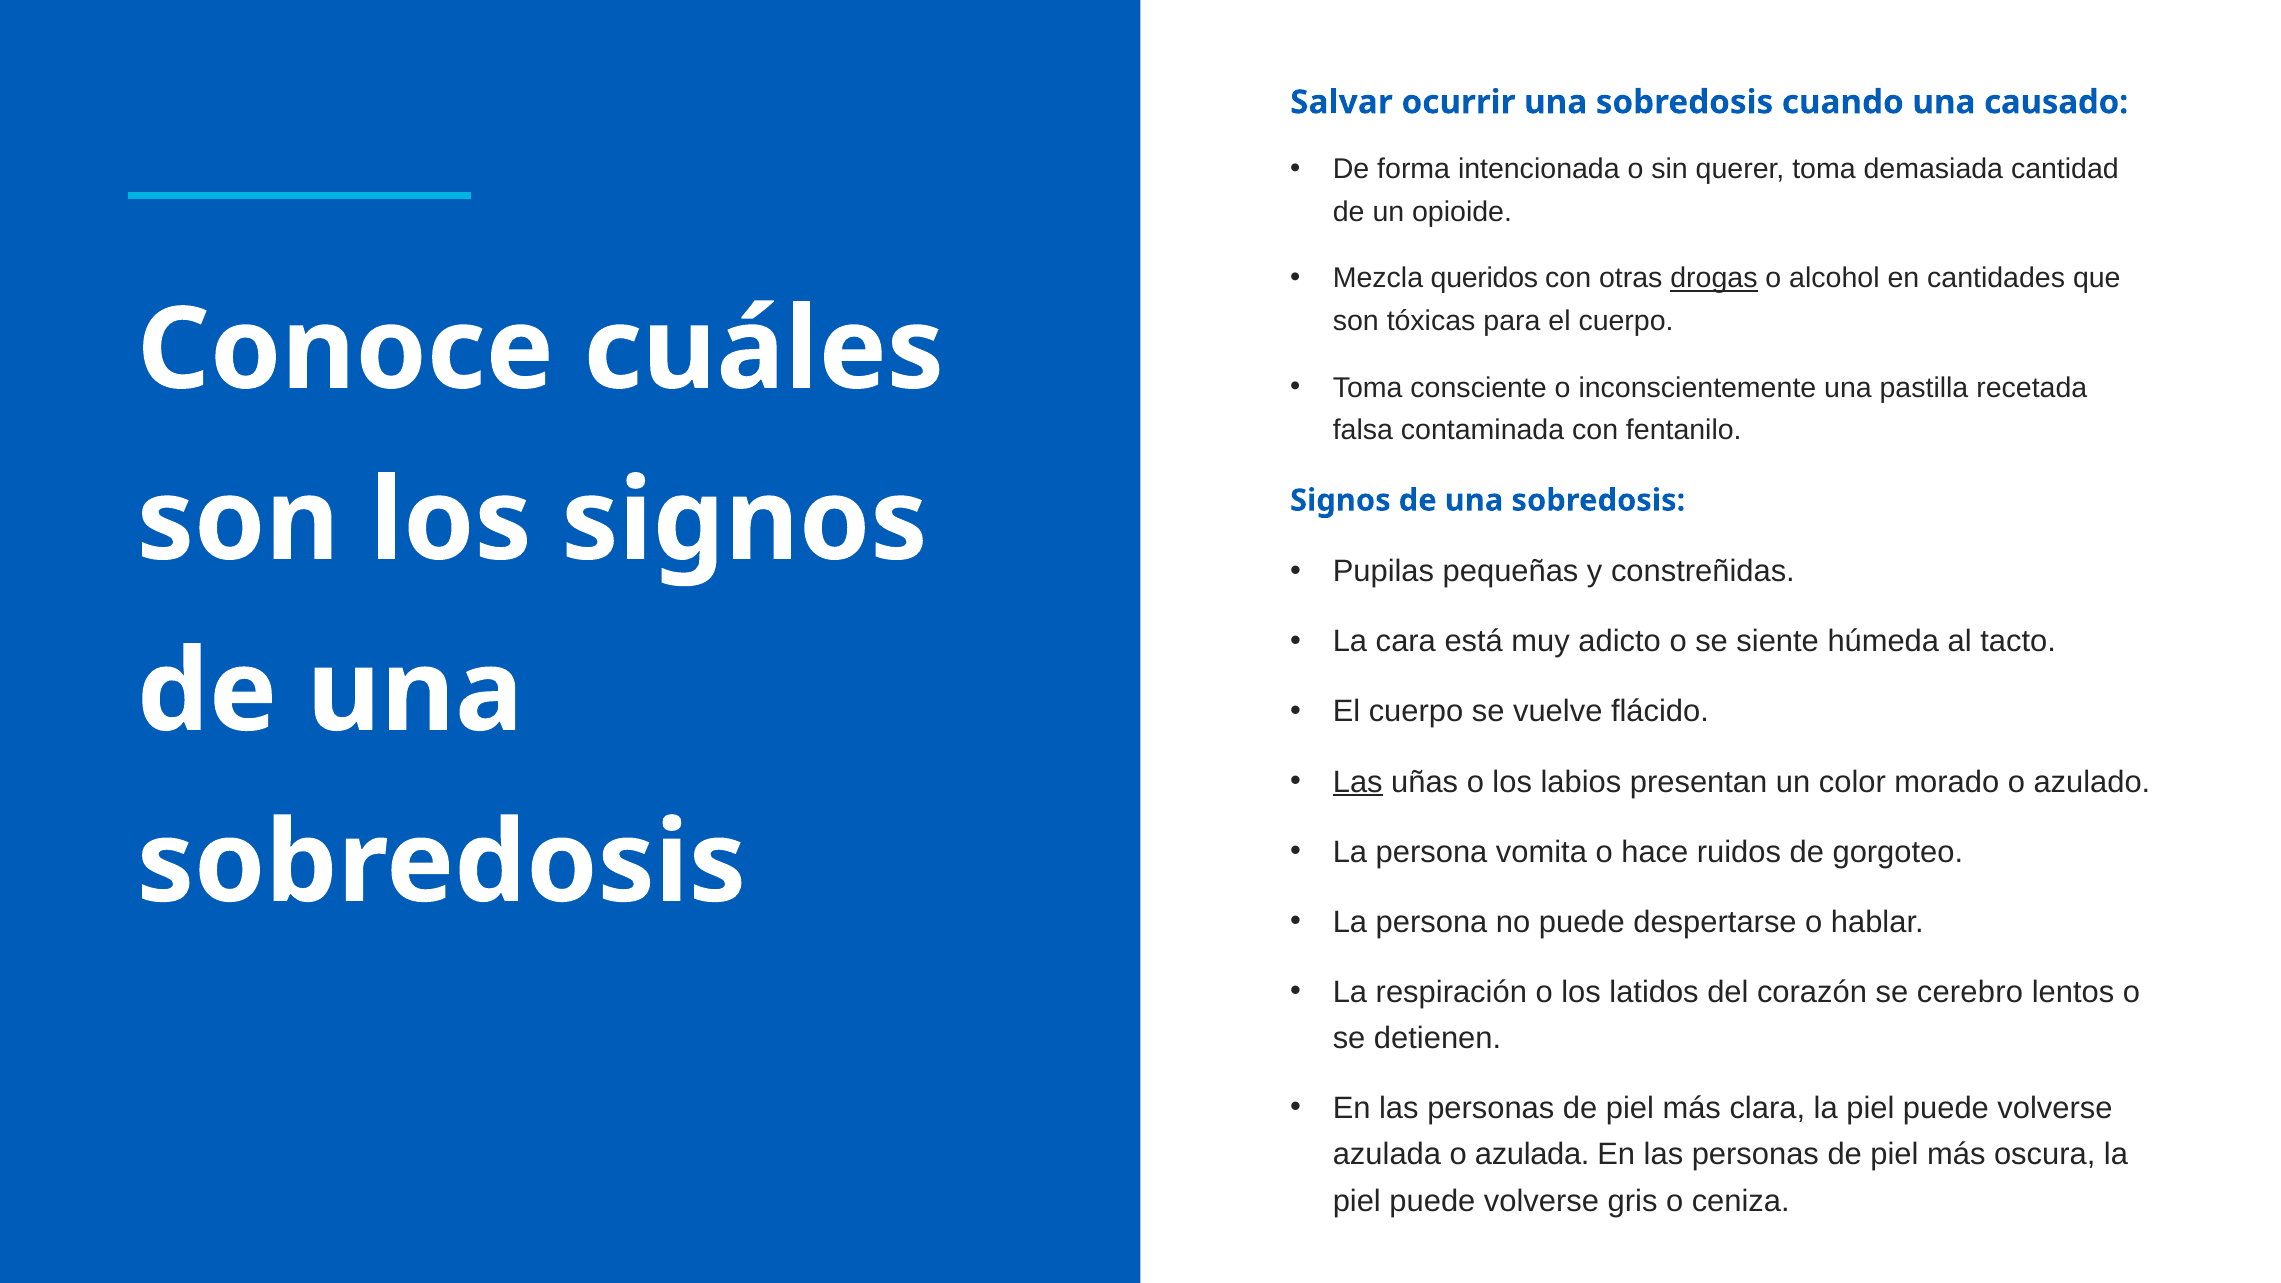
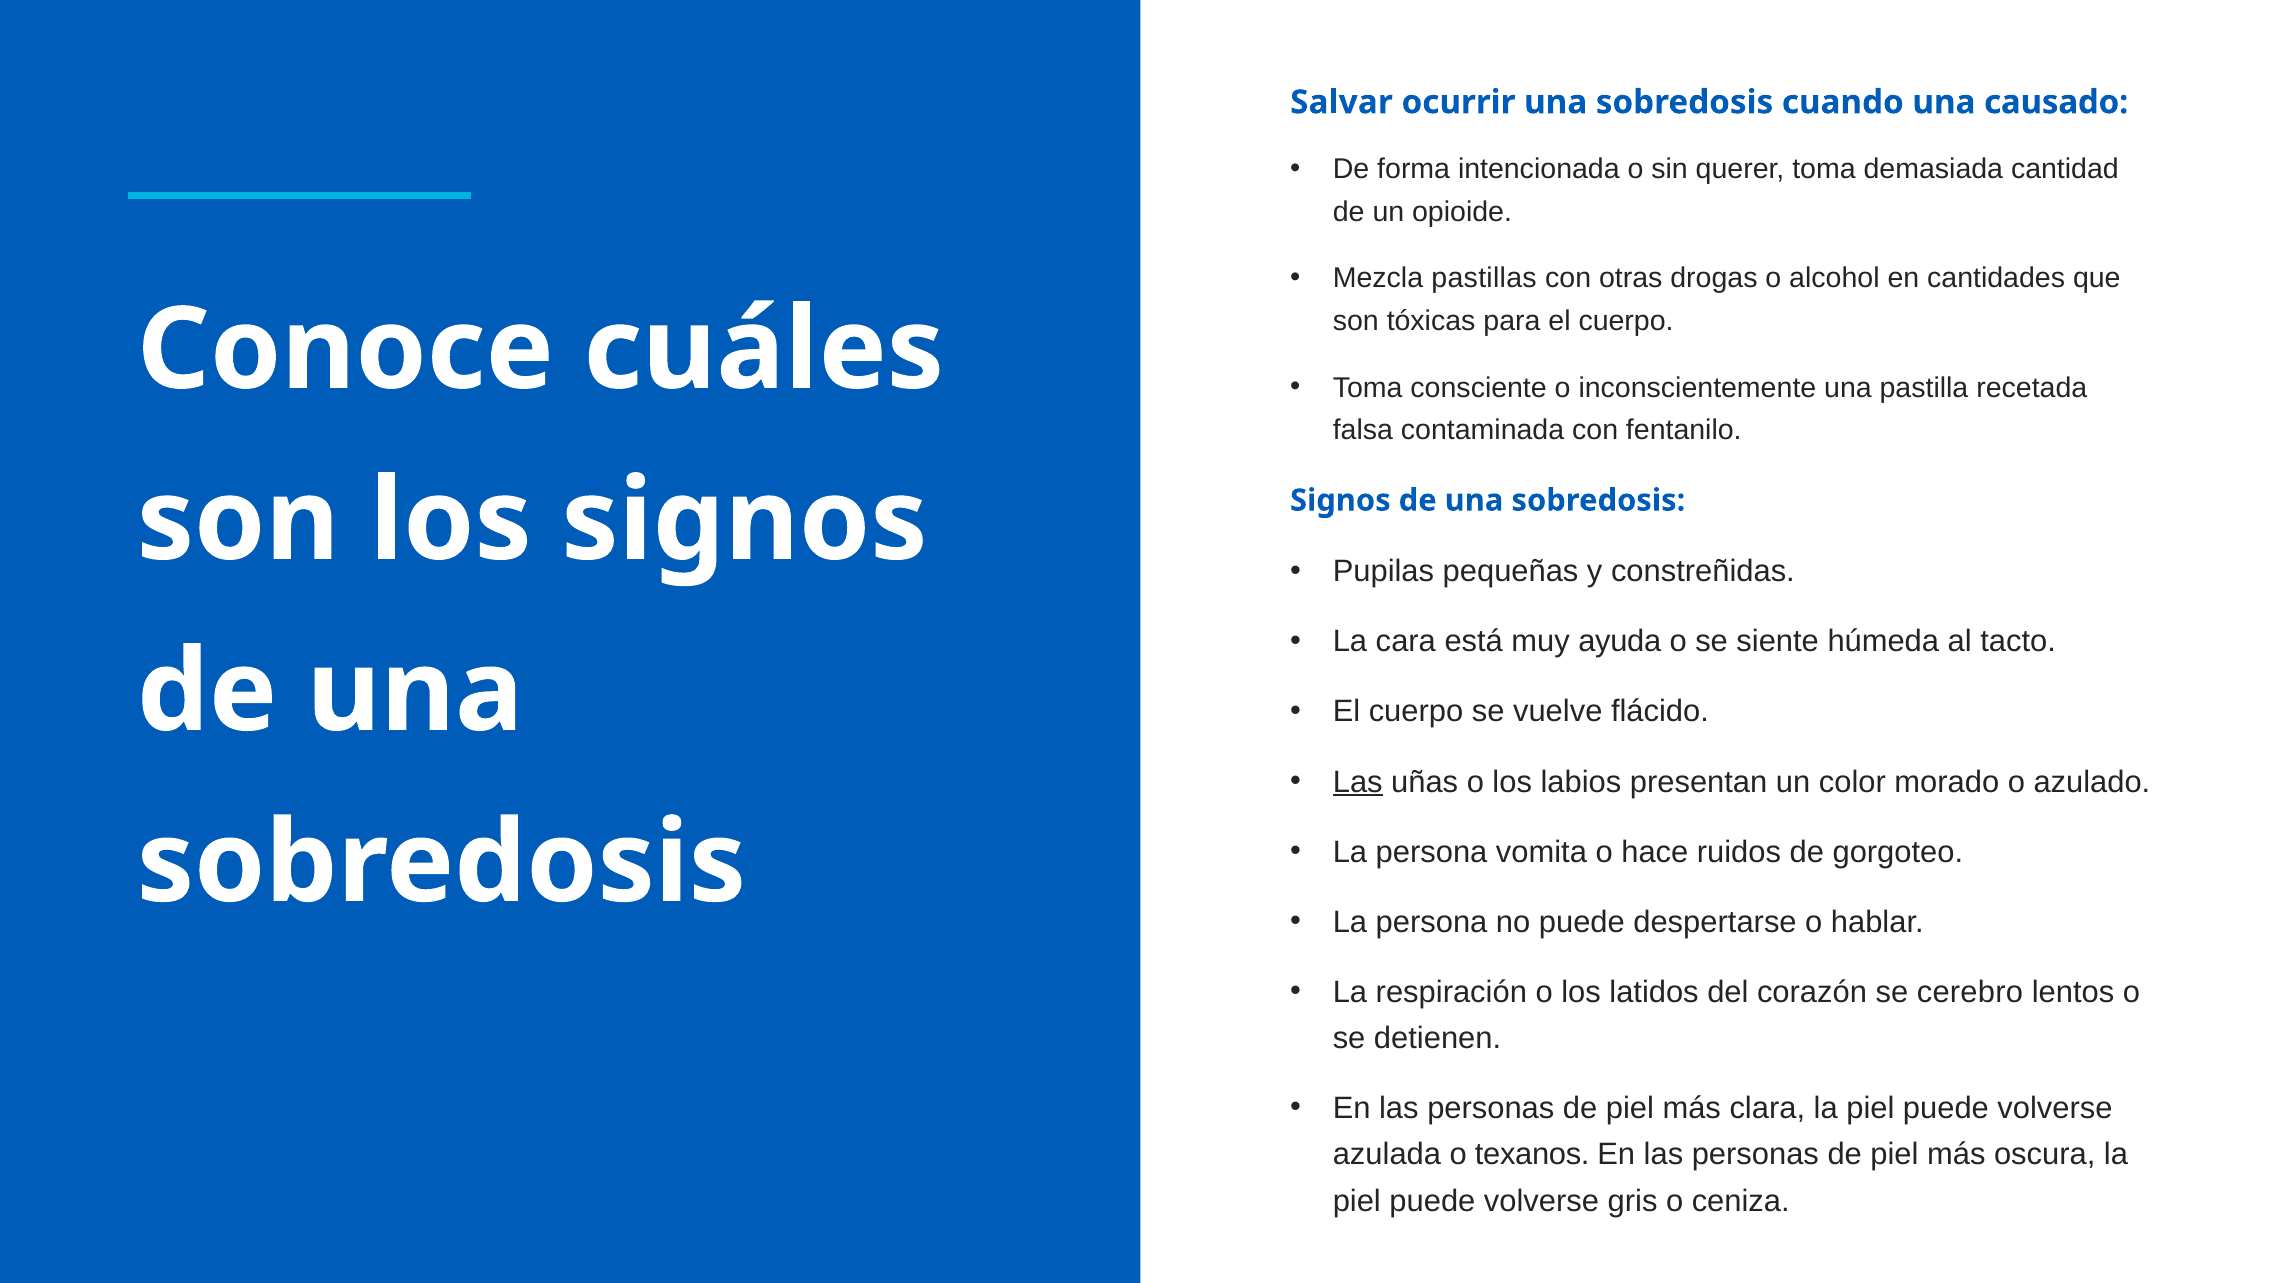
queridos: queridos -> pastillas (1484, 279)
drogas underline: present -> none (1714, 279)
adicto: adicto -> ayuda (1620, 642)
o azulada: azulada -> texanos (1532, 1155)
